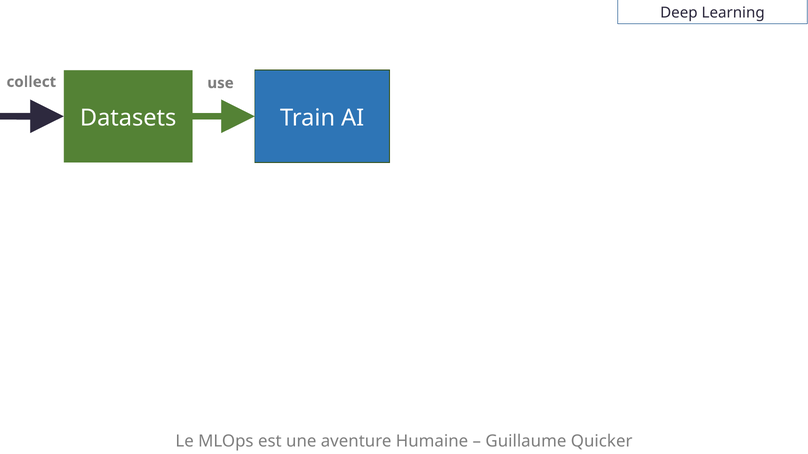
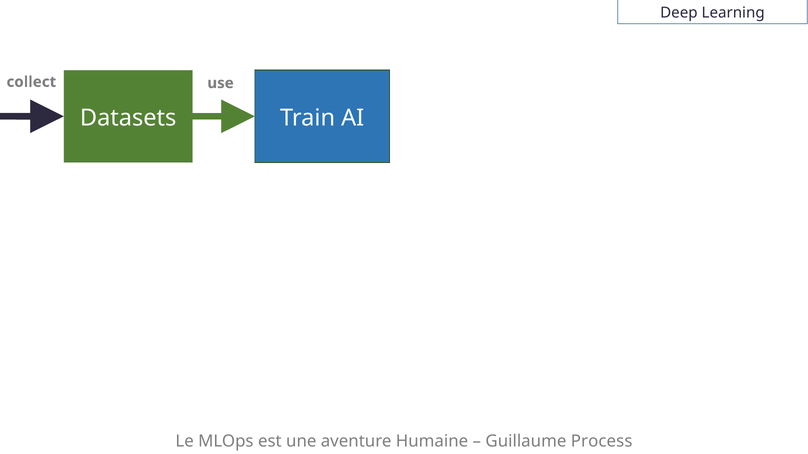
Quicker: Quicker -> Process (602, 442)
